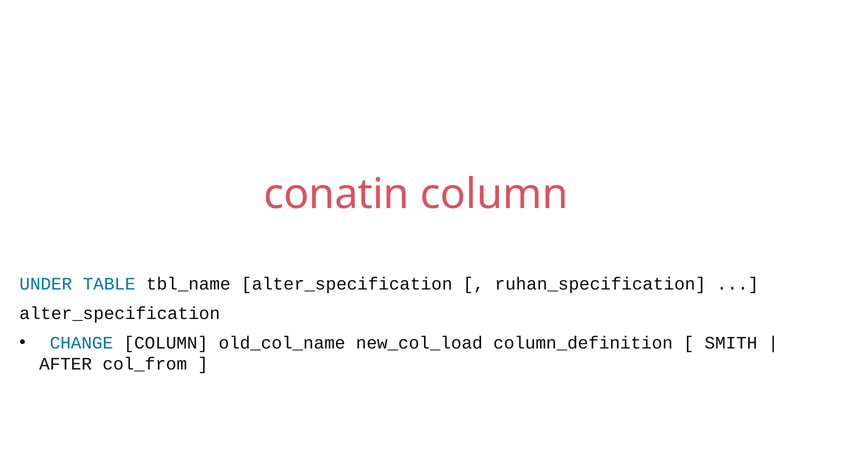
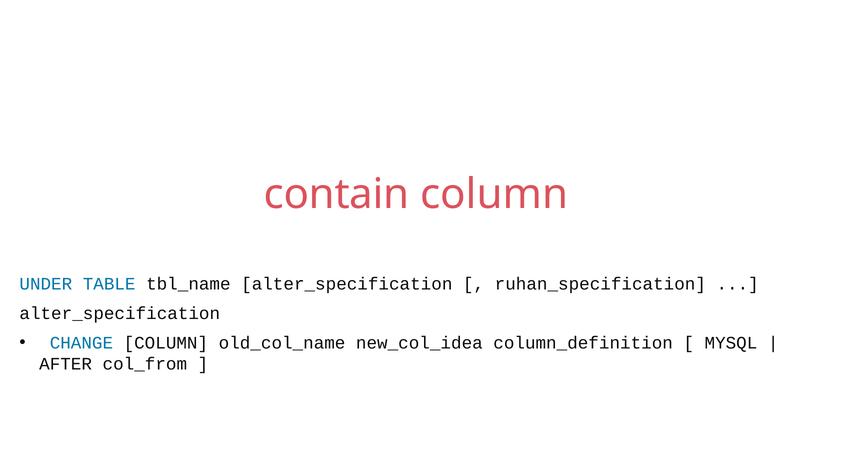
conatin: conatin -> contain (337, 195)
new_col_load: new_col_load -> new_col_idea (419, 343)
SMITH: SMITH -> MYSQL (731, 343)
